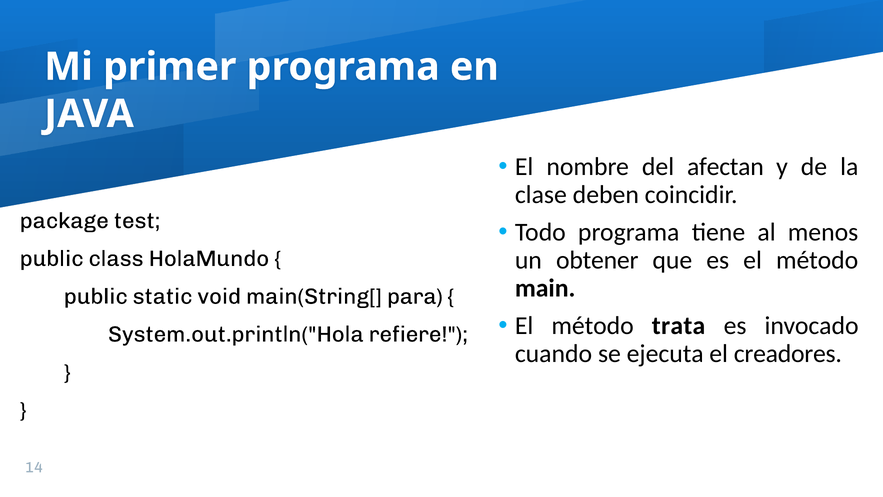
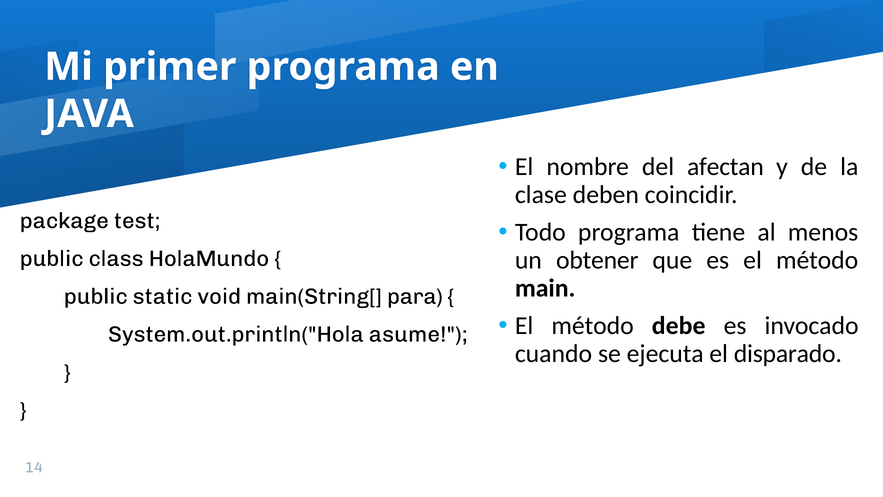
trata: trata -> debe (679, 325)
refiere: refiere -> asume (418, 334)
creadores: creadores -> disparado (788, 353)
